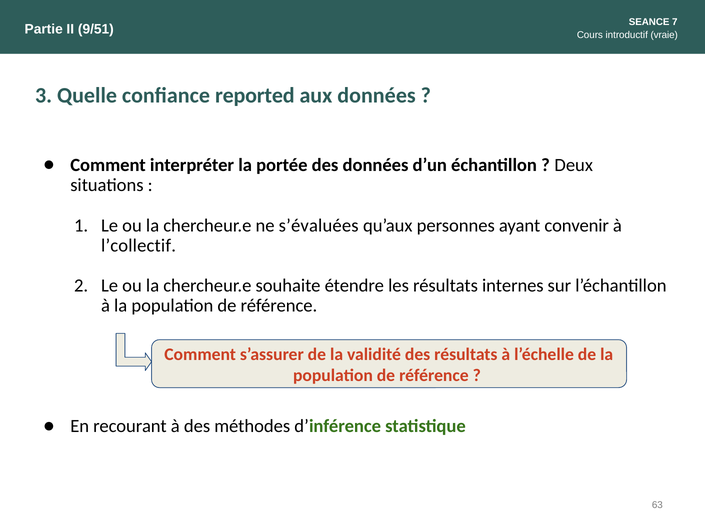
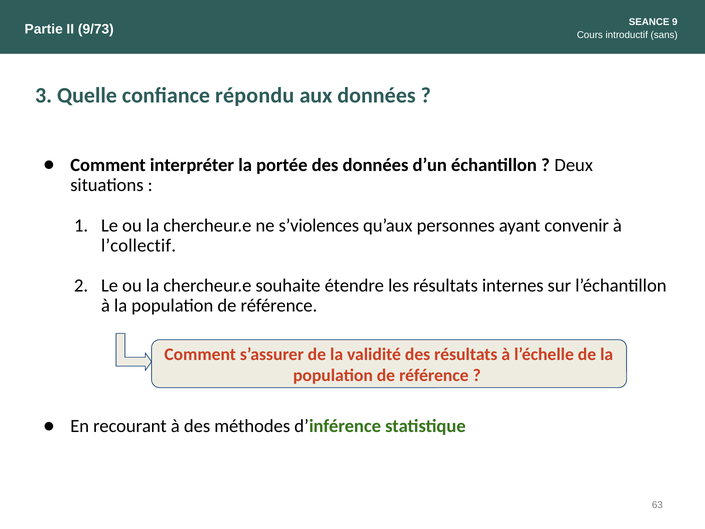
7: 7 -> 9 (675, 22)
9/51: 9/51 -> 9/73 (96, 29)
vraie: vraie -> sans (664, 35)
reported: reported -> répondu (255, 96)
s’évaluées: s’évaluées -> s’violences (319, 225)
